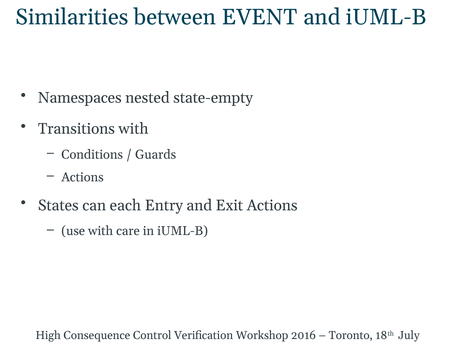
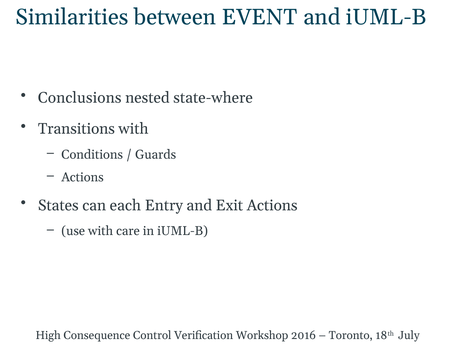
Namespaces: Namespaces -> Conclusions (80, 98)
state-empty: state-empty -> state-where (213, 98)
